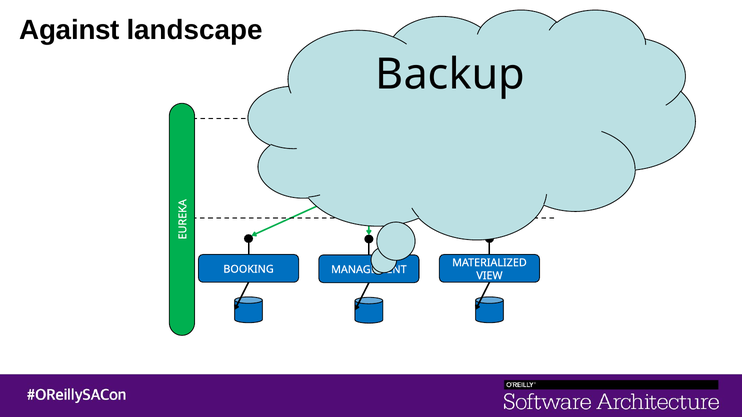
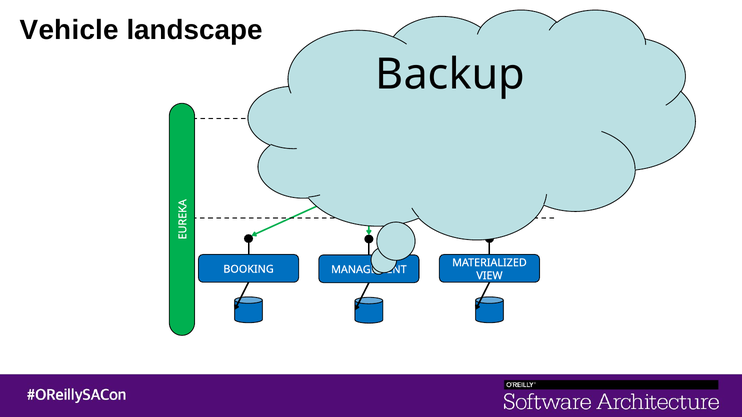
Against: Against -> Vehicle (69, 30)
